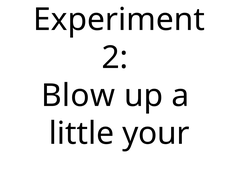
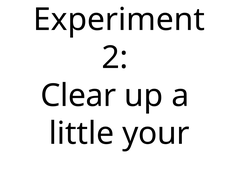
Blow: Blow -> Clear (78, 96)
